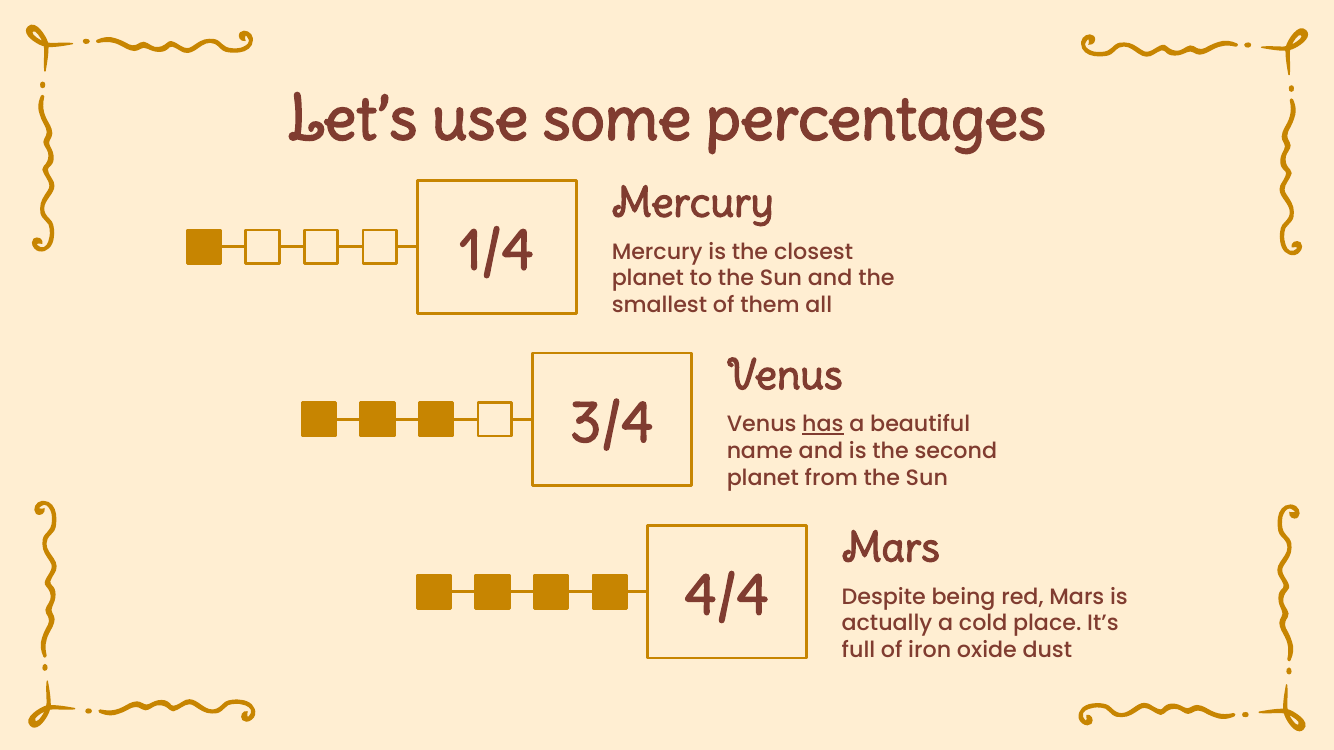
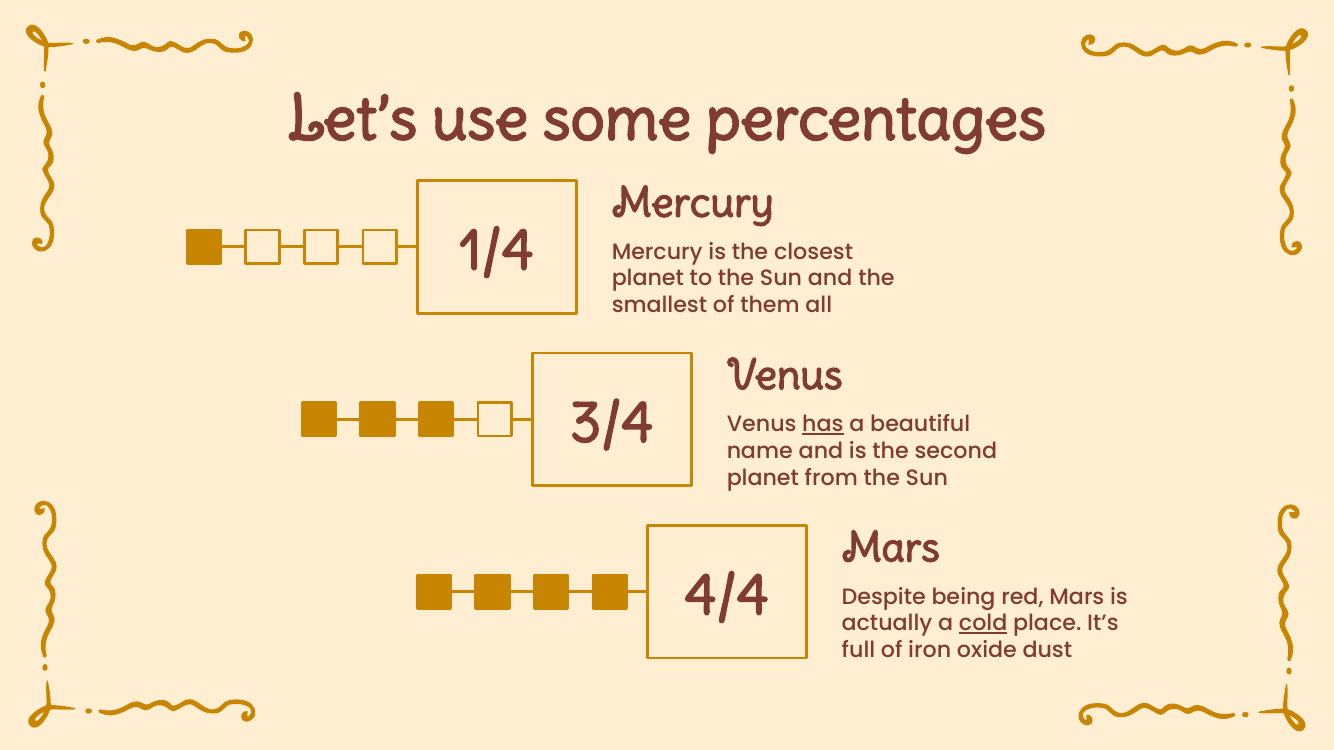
cold underline: none -> present (983, 624)
